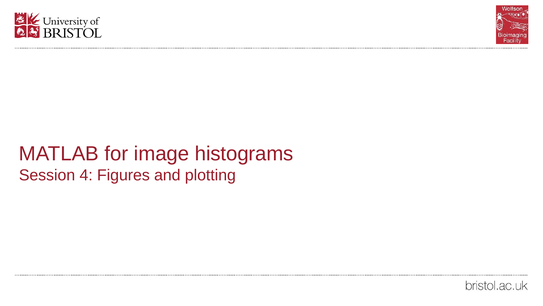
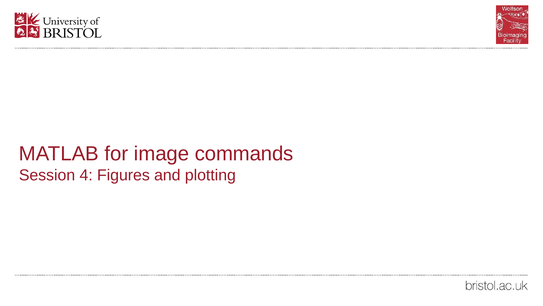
histograms: histograms -> commands (244, 154)
